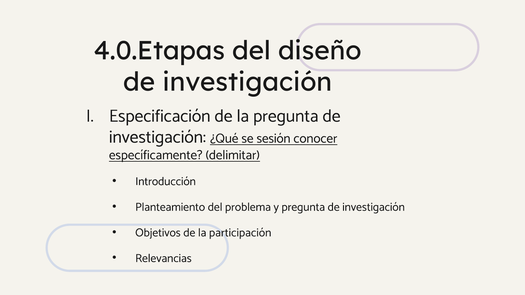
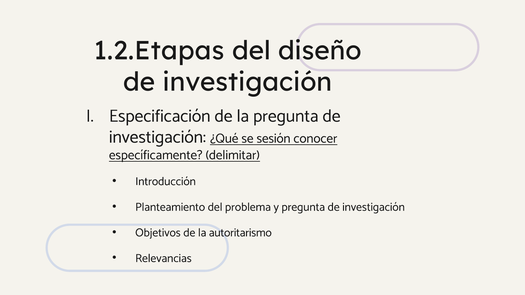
4.0.Etapas: 4.0.Etapas -> 1.2.Etapas (159, 51)
participación: participación -> autoritarismo (240, 233)
